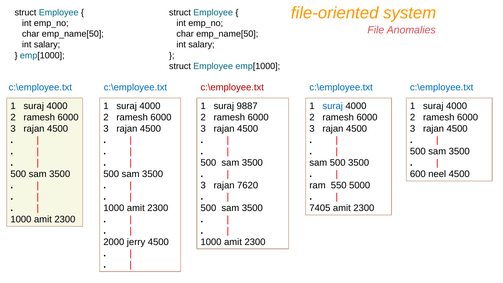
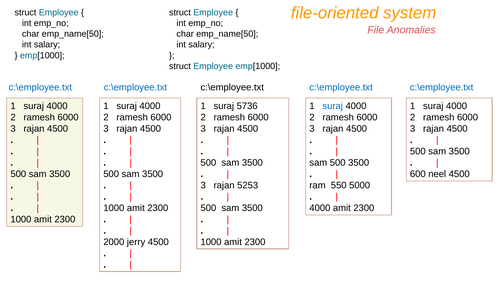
c:\employee.txt colour: red -> black (232, 87)
9887: 9887 -> 5736 (247, 106)
7620: 7620 -> 5253 (248, 185)
7405: 7405 -> 4000 (320, 208)
